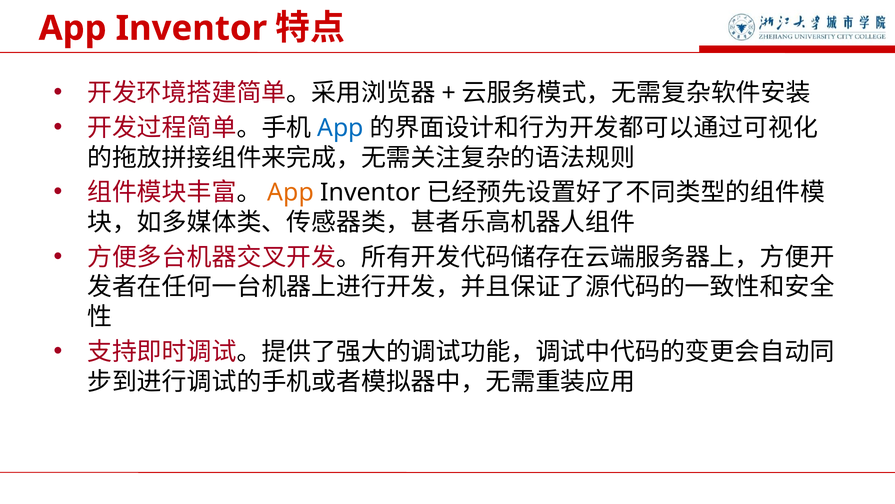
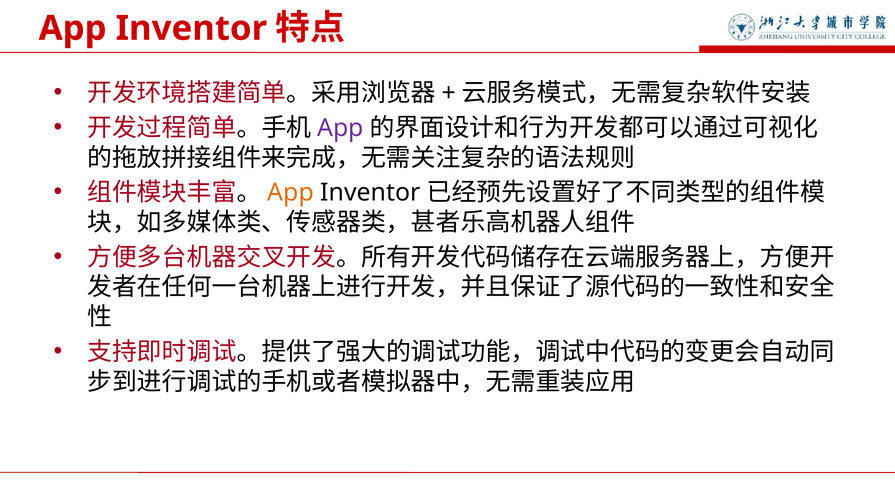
App colour: blue -> purple (341, 128)
